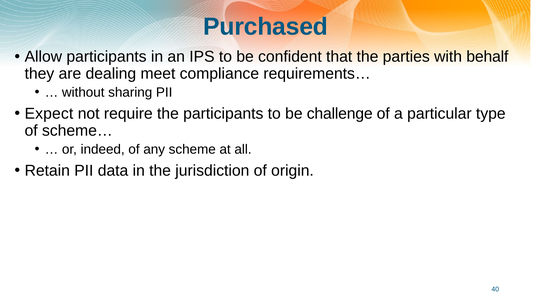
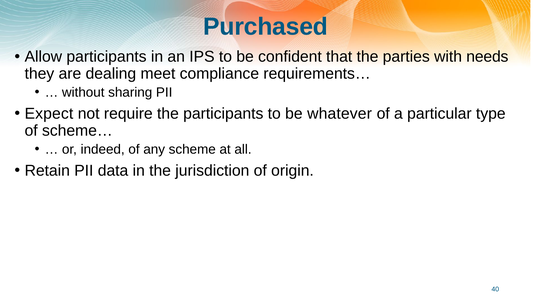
behalf: behalf -> needs (487, 57)
challenge: challenge -> whatever (340, 114)
